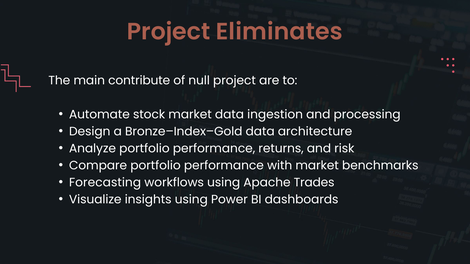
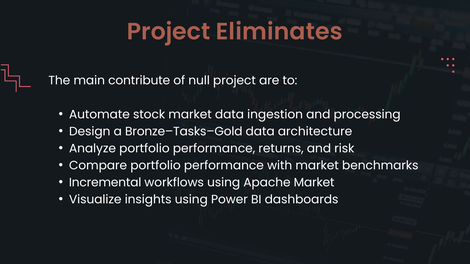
Bronze–Index–Gold: Bronze–Index–Gold -> Bronze–Tasks–Gold (184, 132)
Forecasting: Forecasting -> Incremental (105, 183)
Apache Trades: Trades -> Market (314, 183)
